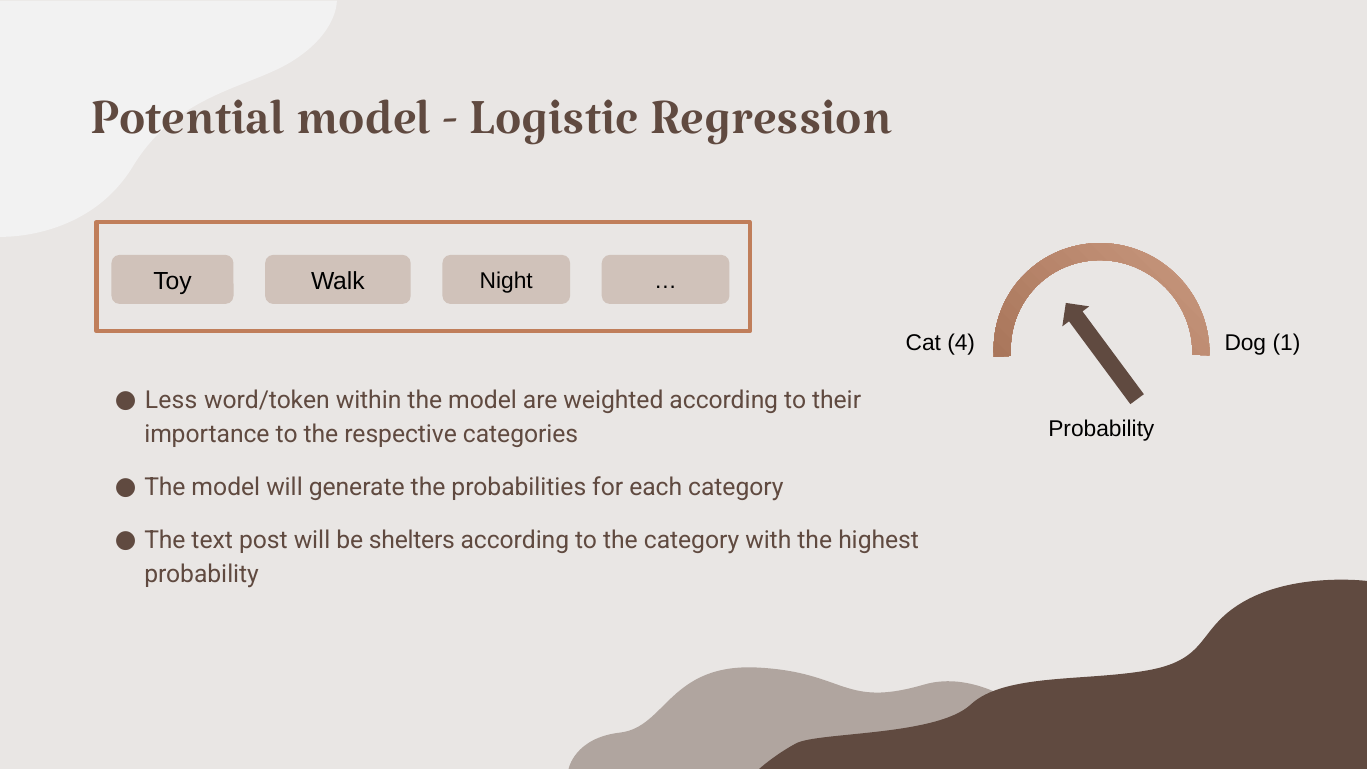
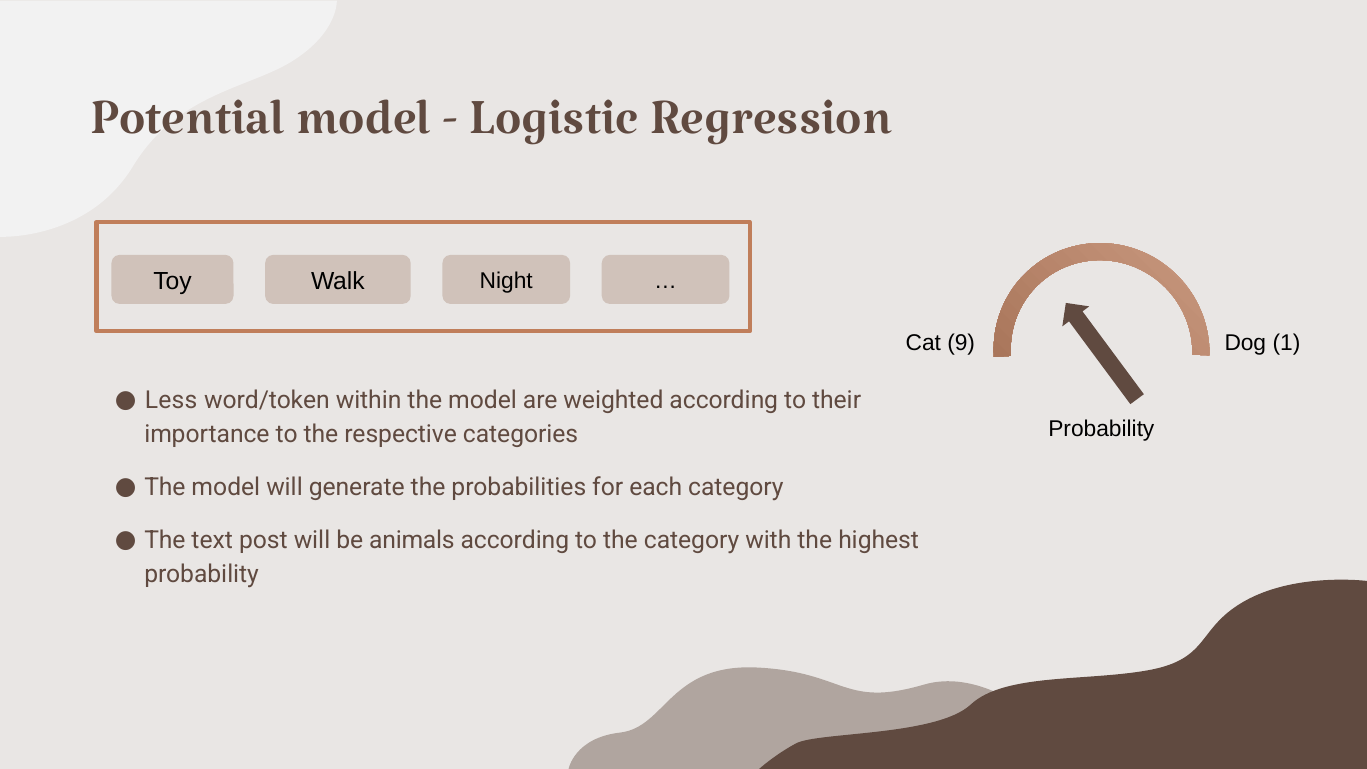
4: 4 -> 9 (961, 343)
shelters: shelters -> animals (412, 541)
